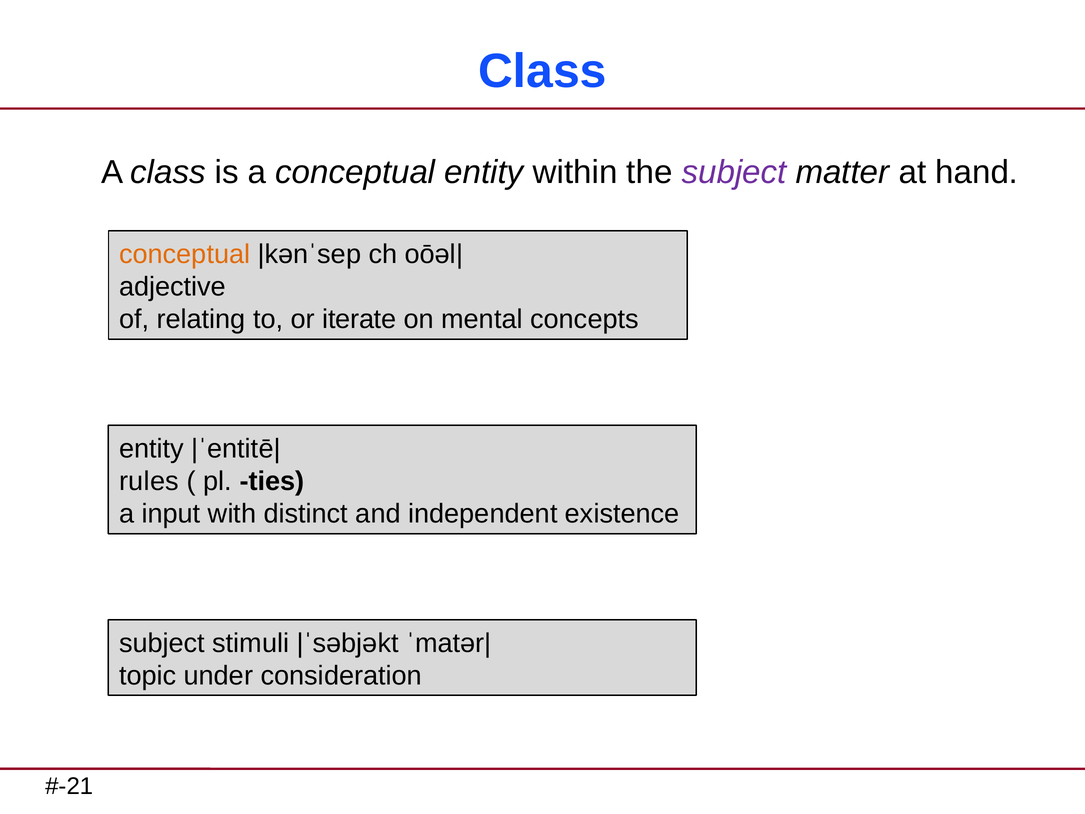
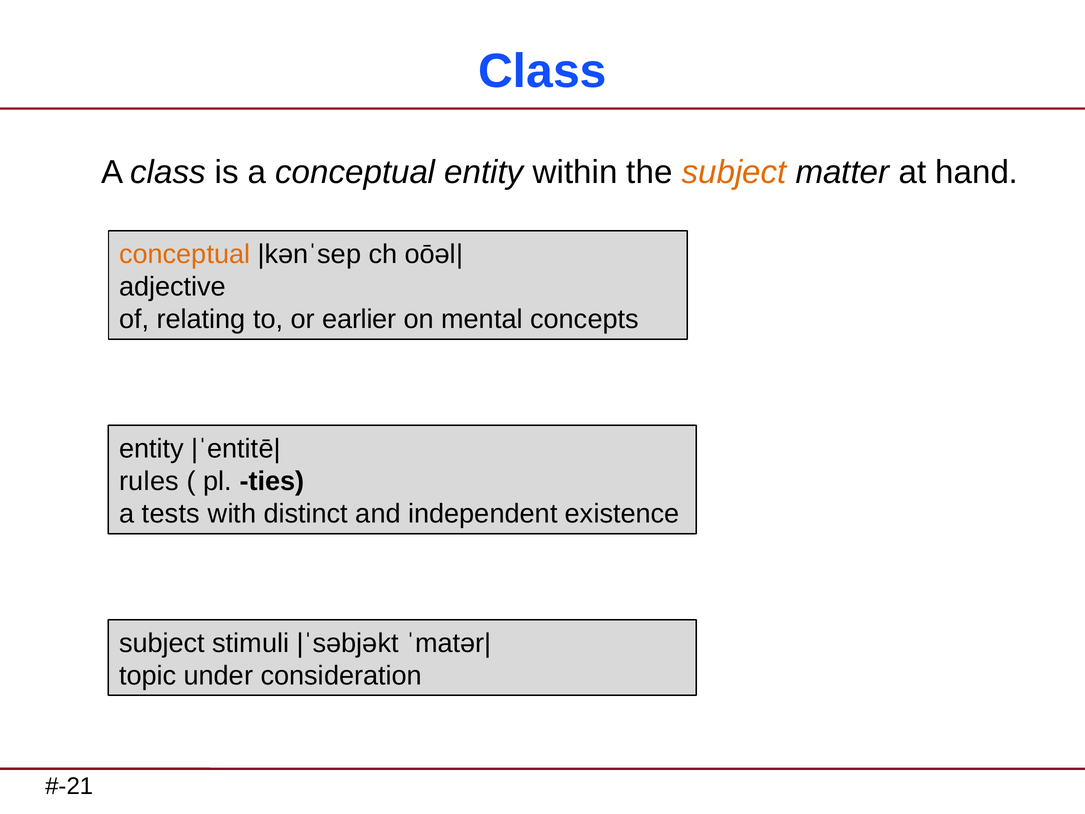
subject colour: purple -> orange (734, 172)
iterate: iterate -> earlier (359, 319)
input: input -> tests (171, 514)
